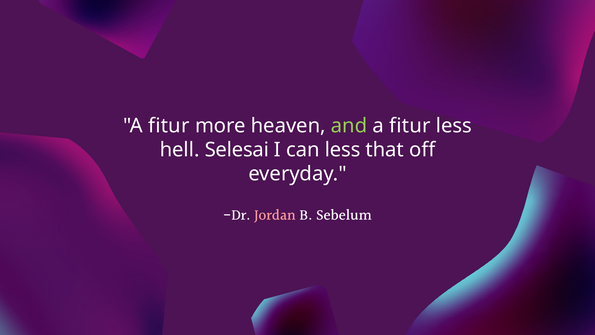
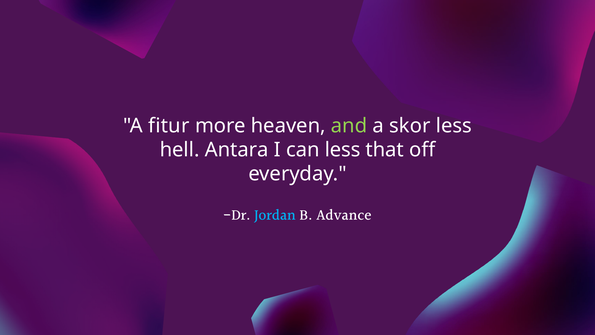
fitur: fitur -> skor (410, 126)
Selesai: Selesai -> Antara (237, 150)
Jordan colour: pink -> light blue (275, 215)
Sebelum: Sebelum -> Advance (344, 215)
